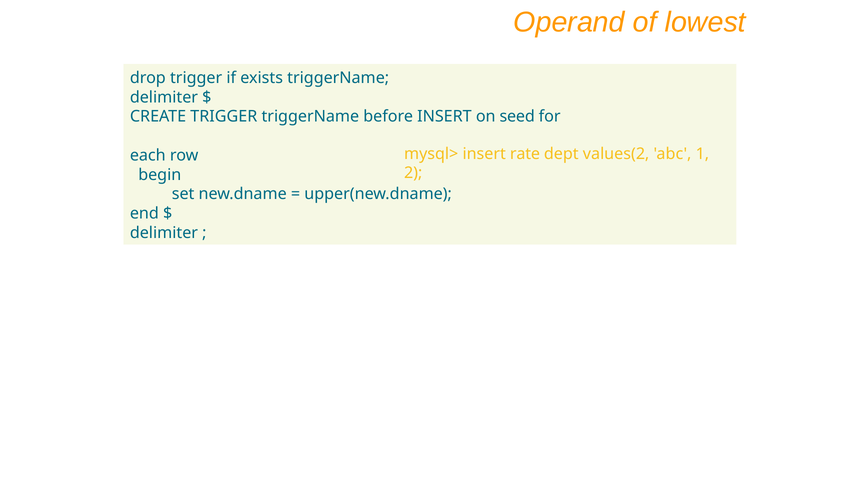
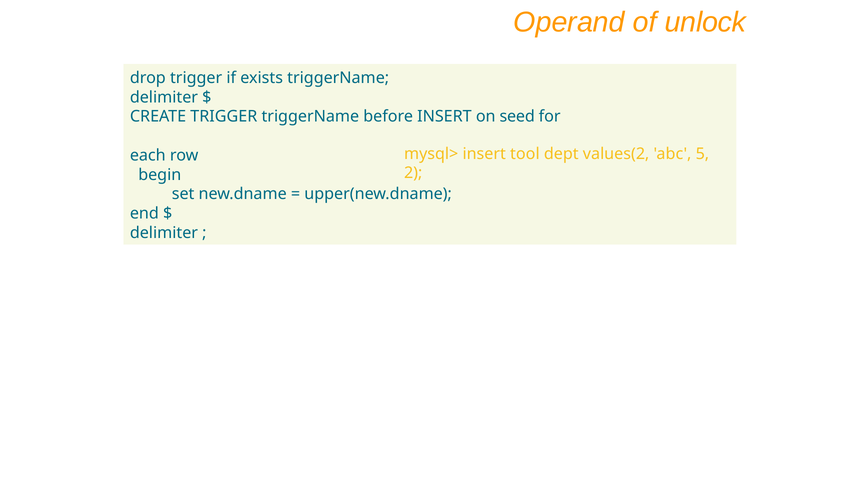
lowest: lowest -> unlock (705, 22)
rate: rate -> tool (525, 154)
1: 1 -> 5 (702, 154)
